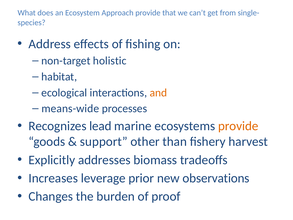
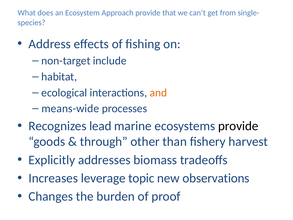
holistic: holistic -> include (110, 61)
provide colour: orange -> black (238, 126)
support: support -> through (104, 142)
prior: prior -> topic (141, 178)
